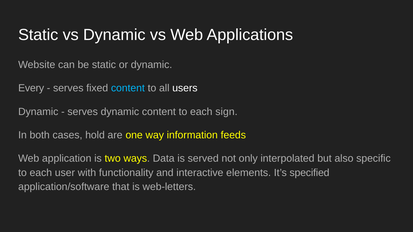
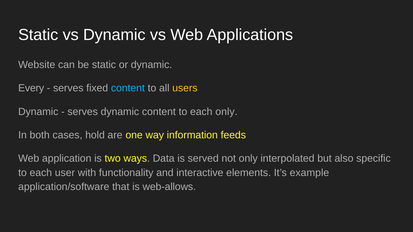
users colour: white -> yellow (185, 88)
each sign: sign -> only (226, 112)
specified: specified -> example (309, 173)
web-letters: web-letters -> web-allows (169, 187)
